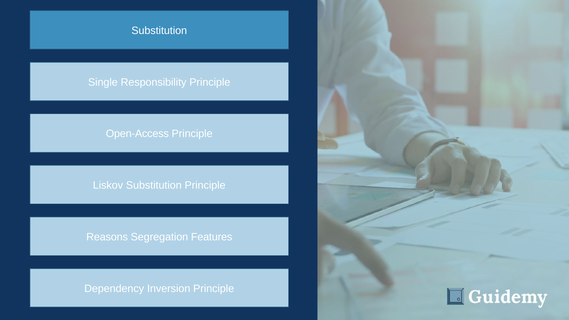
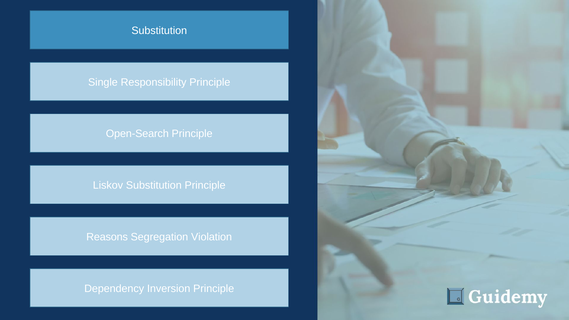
Open-Access: Open-Access -> Open-Search (137, 134)
Features: Features -> Violation (212, 237)
